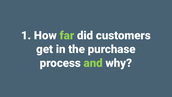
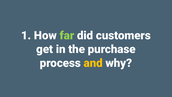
and colour: light green -> yellow (93, 63)
